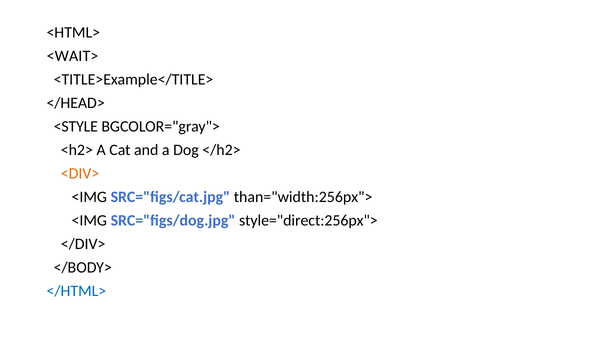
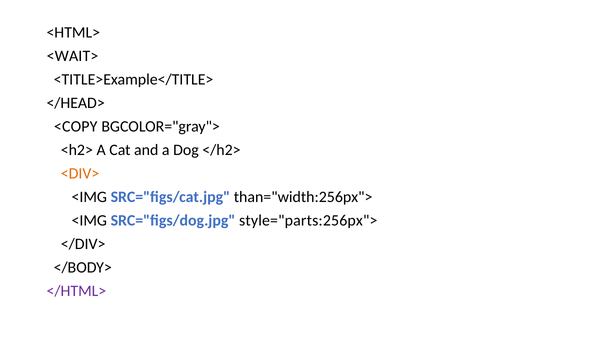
<STYLE: <STYLE -> <COPY (76, 127)
style="direct:256px">: style="direct:256px"> -> style="parts:256px"> (308, 221)
</HTML> colour: blue -> purple (76, 291)
